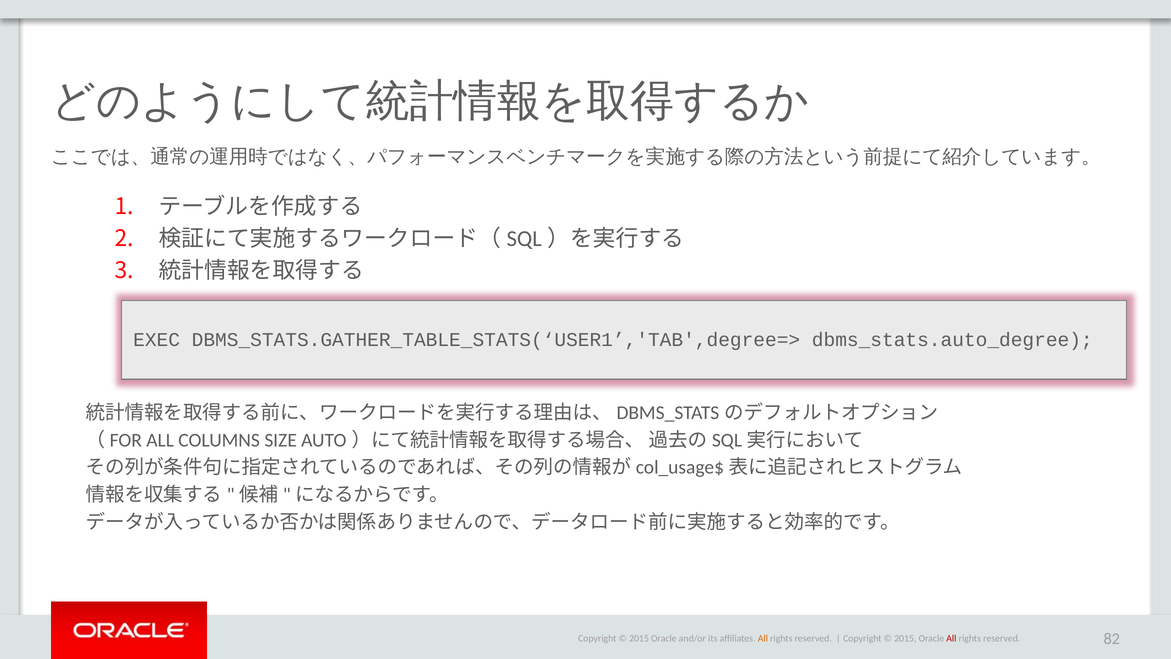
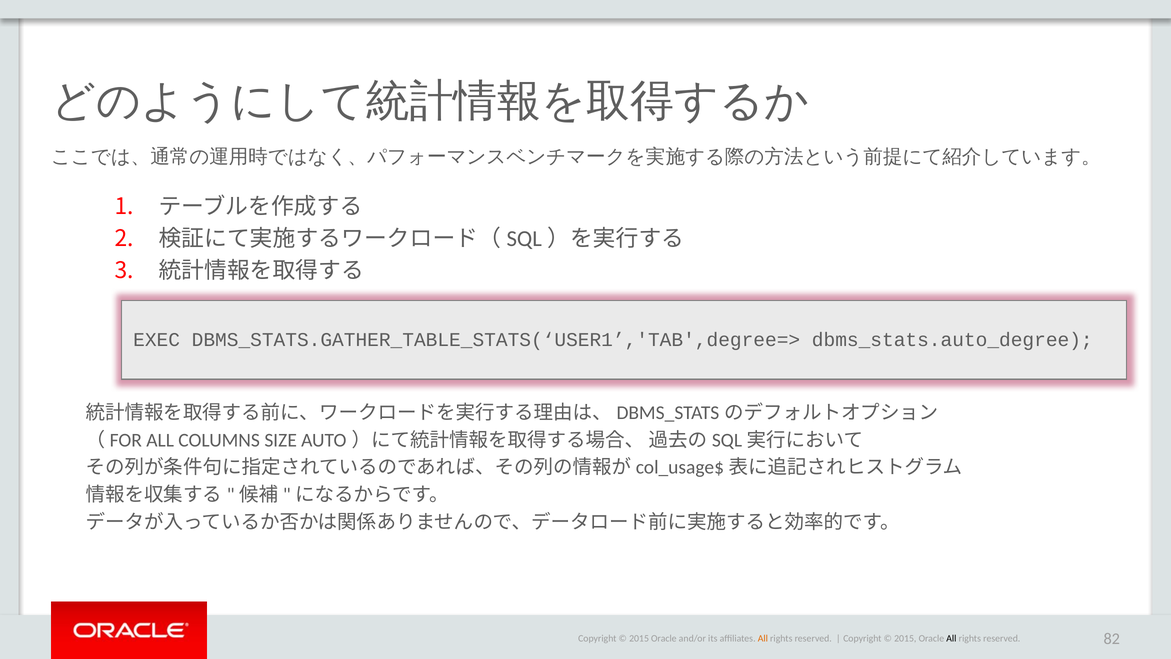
All colour: red -> black (951, 638)
